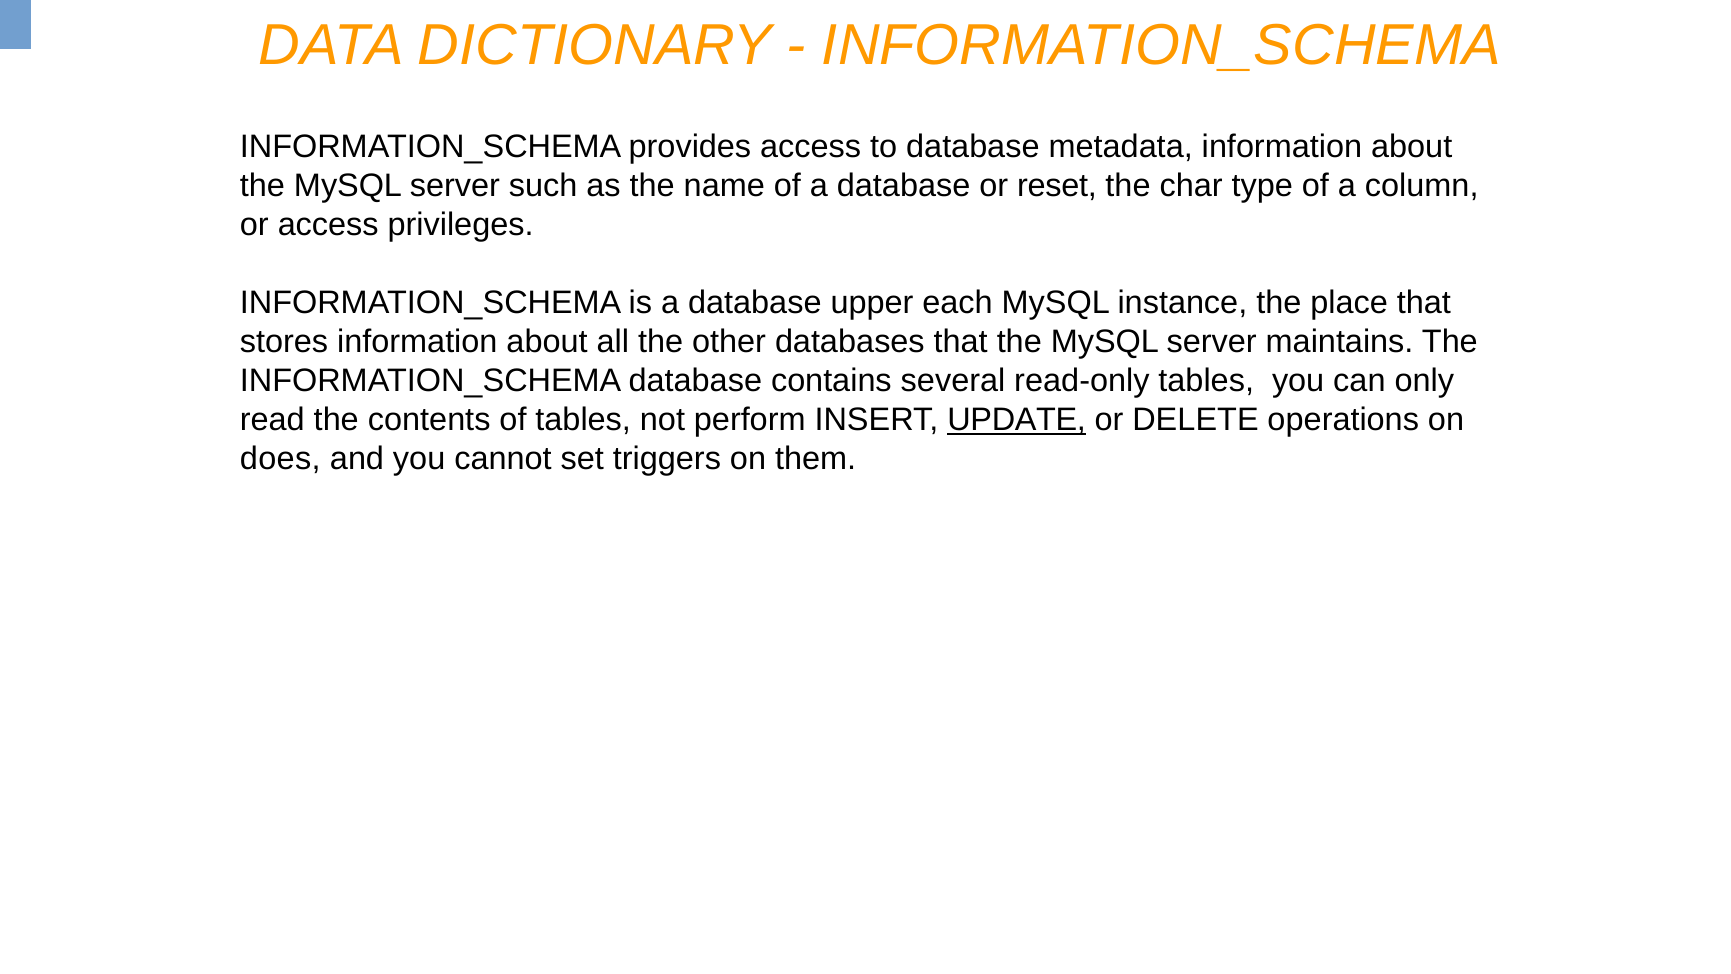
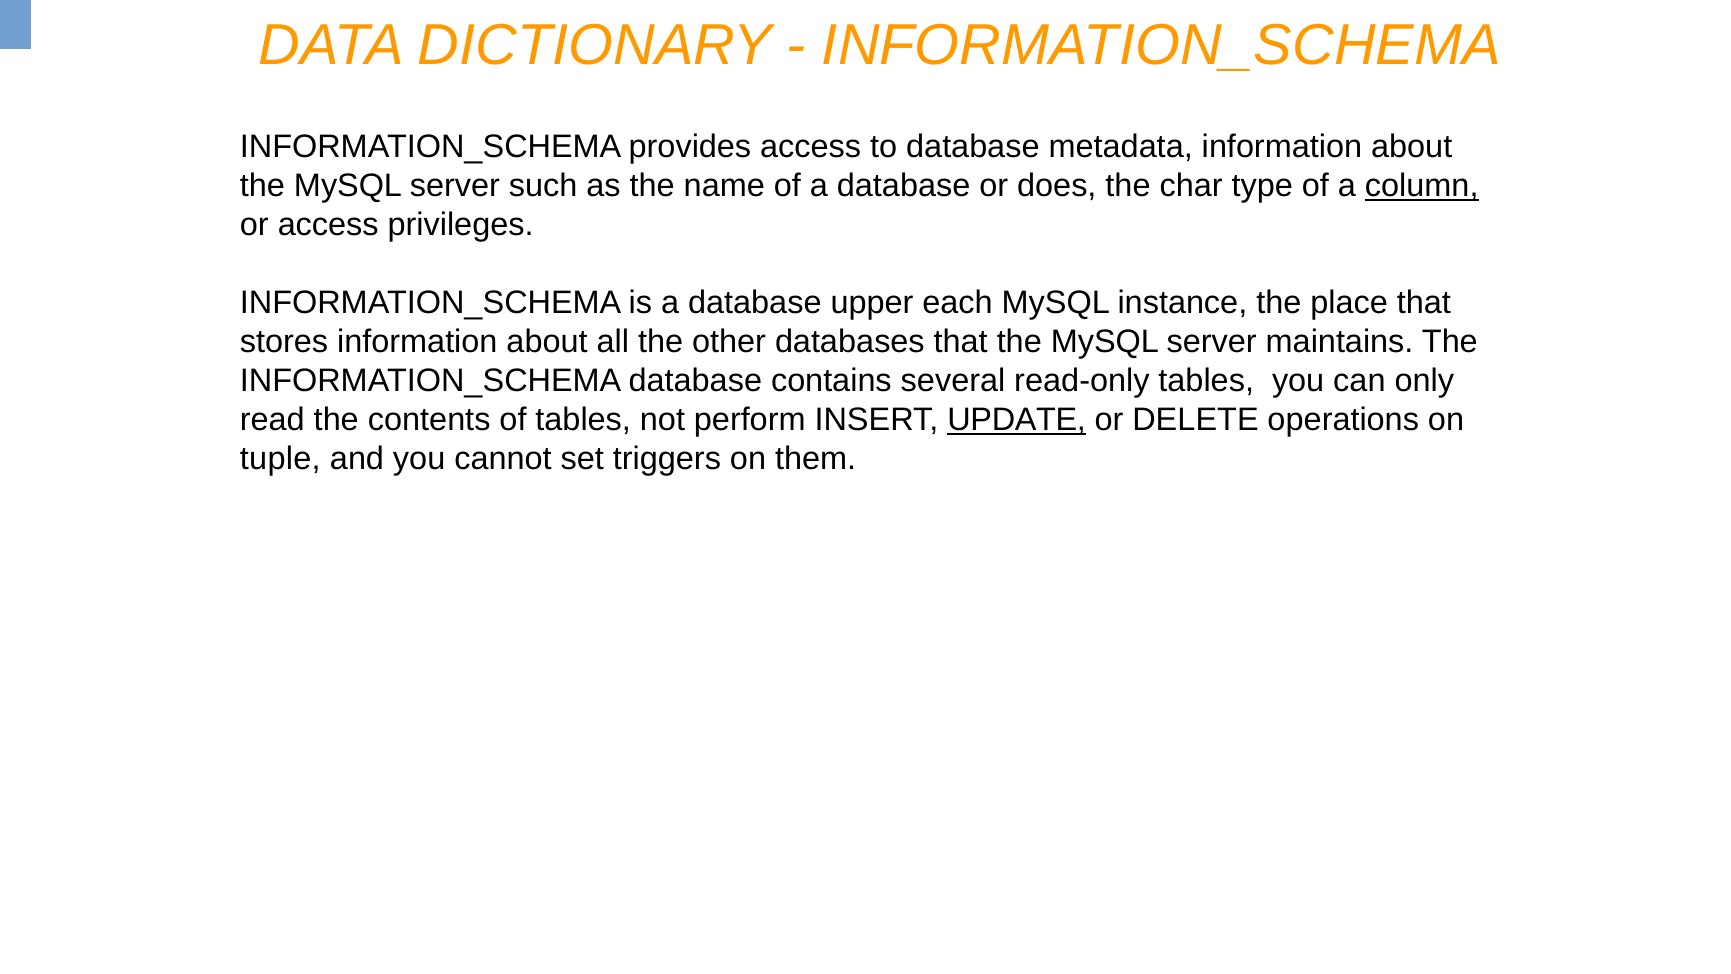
reset: reset -> does (1057, 186)
column underline: none -> present (1422, 186)
does: does -> tuple (280, 459)
